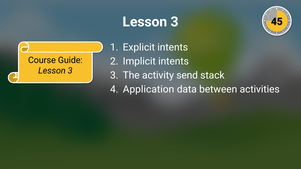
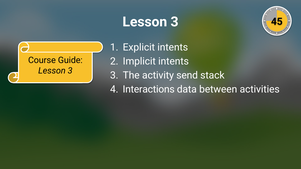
Application: Application -> Interactions (149, 90)
